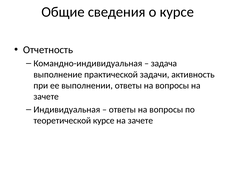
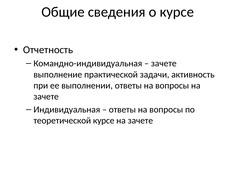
задача: задача -> зачете (164, 63)
